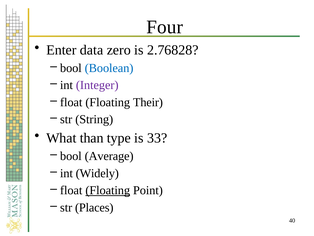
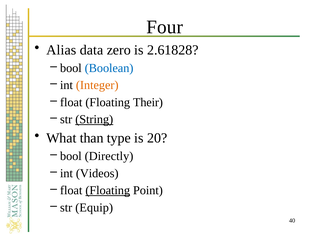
Enter: Enter -> Alias (61, 50)
2.76828: 2.76828 -> 2.61828 (173, 50)
Integer colour: purple -> orange (97, 85)
String underline: none -> present (94, 119)
33: 33 -> 20 (157, 138)
Average: Average -> Directly (109, 156)
Widely: Widely -> Videos (97, 173)
Places: Places -> Equip (94, 207)
